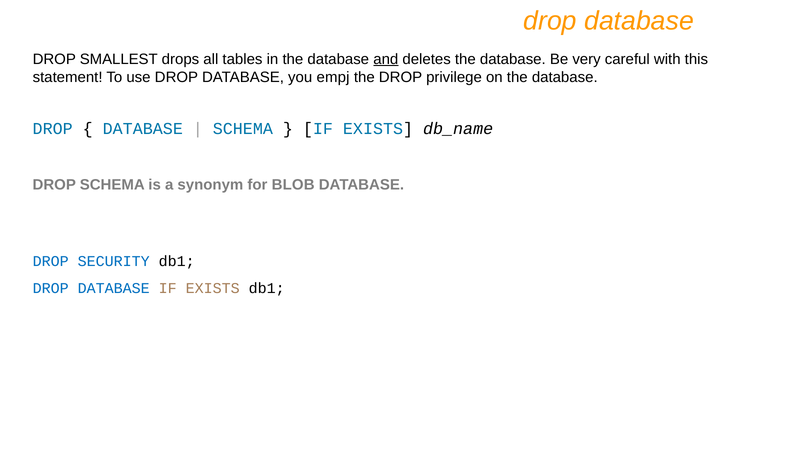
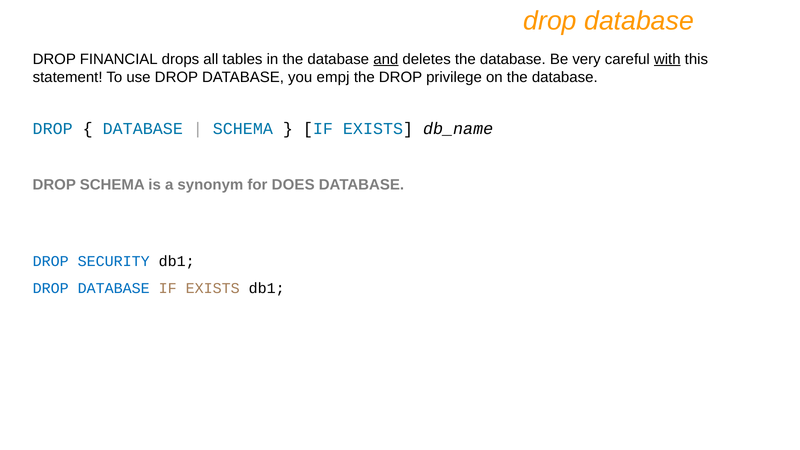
SMALLEST: SMALLEST -> FINANCIAL (119, 59)
with underline: none -> present (667, 59)
BLOB: BLOB -> DOES (293, 185)
